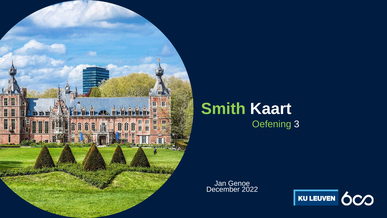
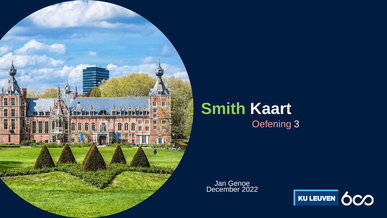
Oefening colour: light green -> pink (272, 124)
